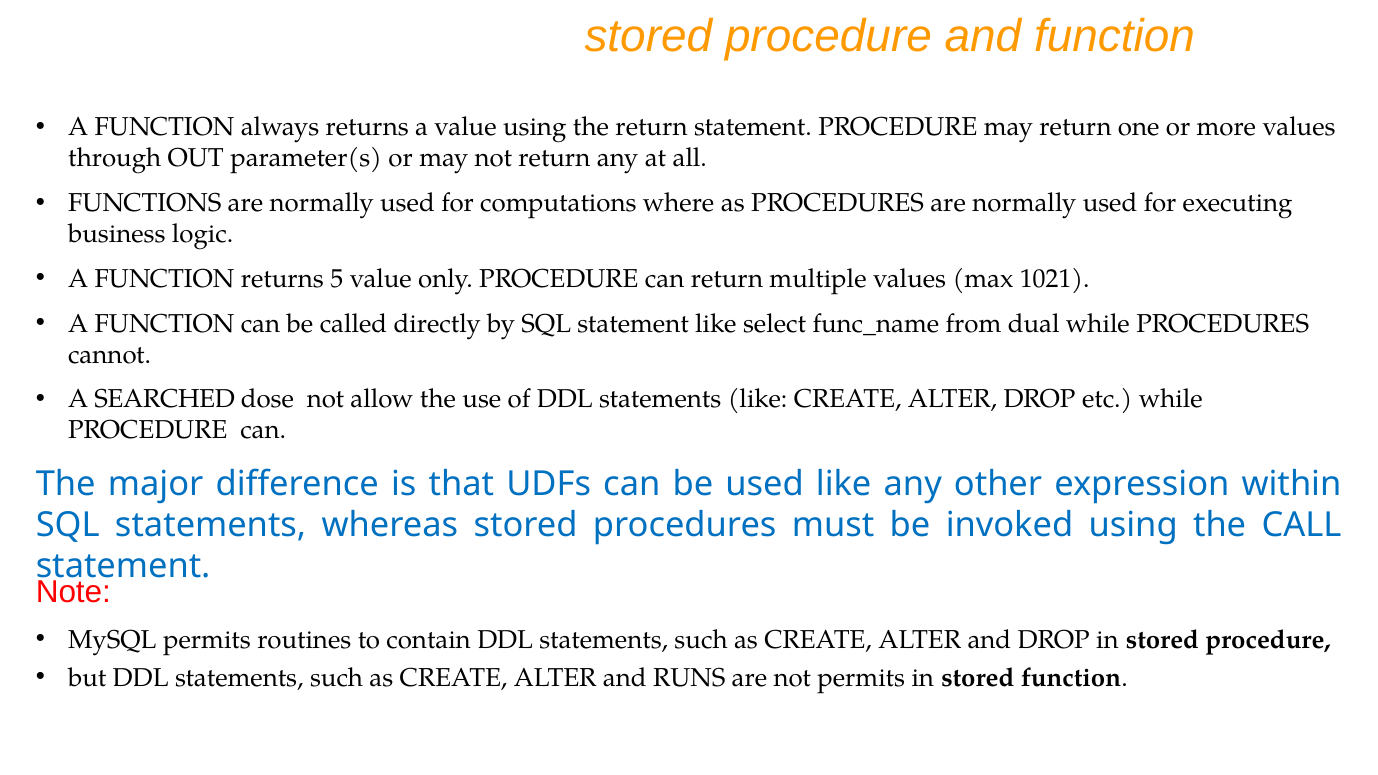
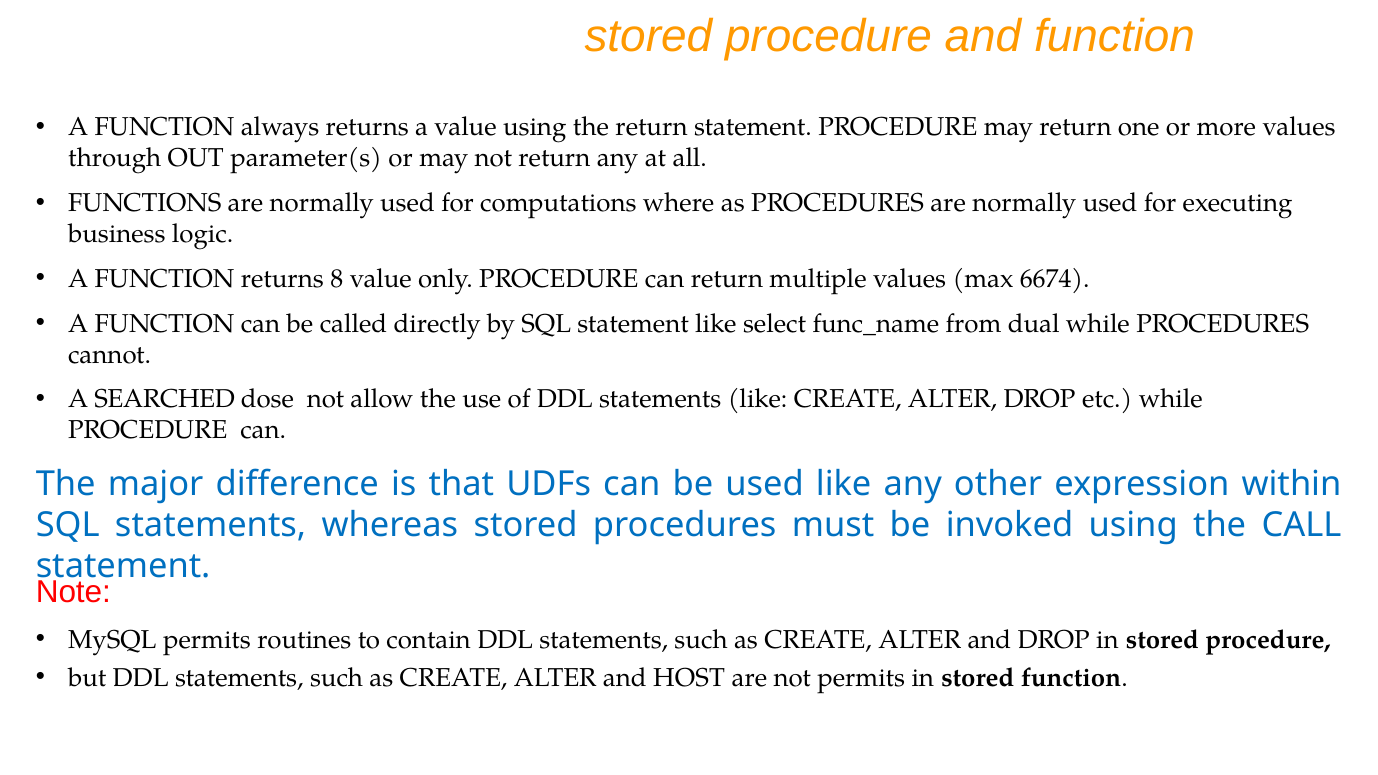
5: 5 -> 8 (337, 279)
1021: 1021 -> 6674 (1055, 279)
RUNS: RUNS -> HOST (689, 678)
